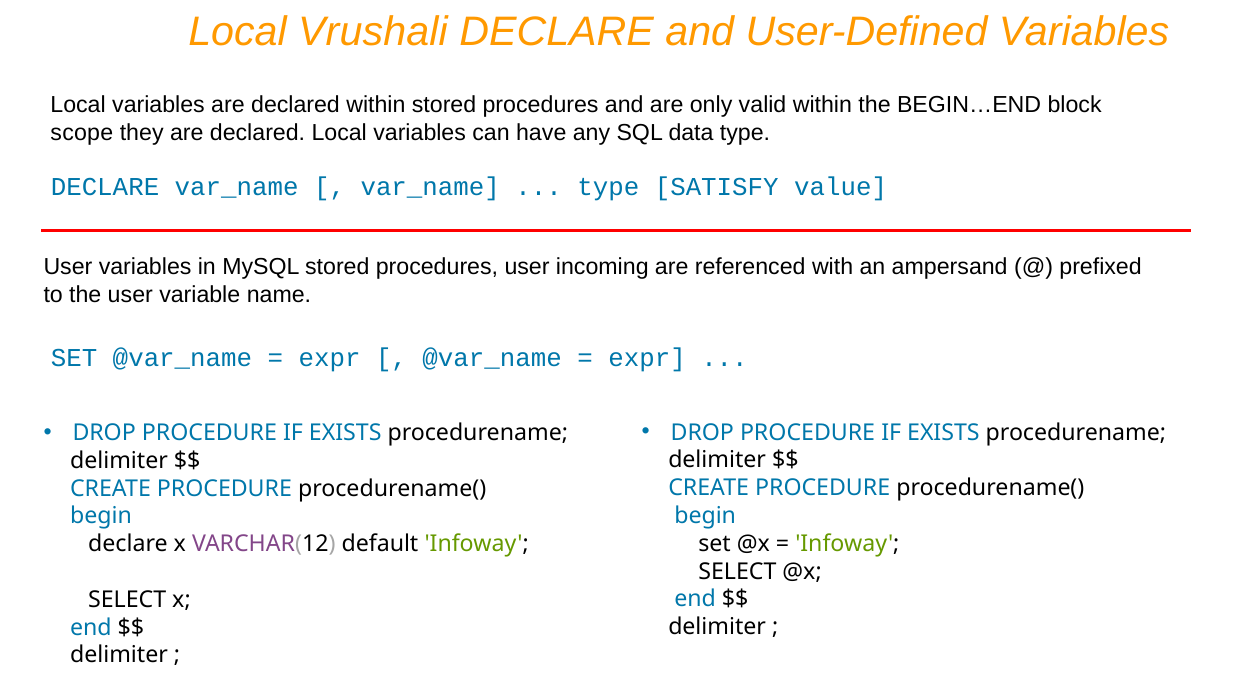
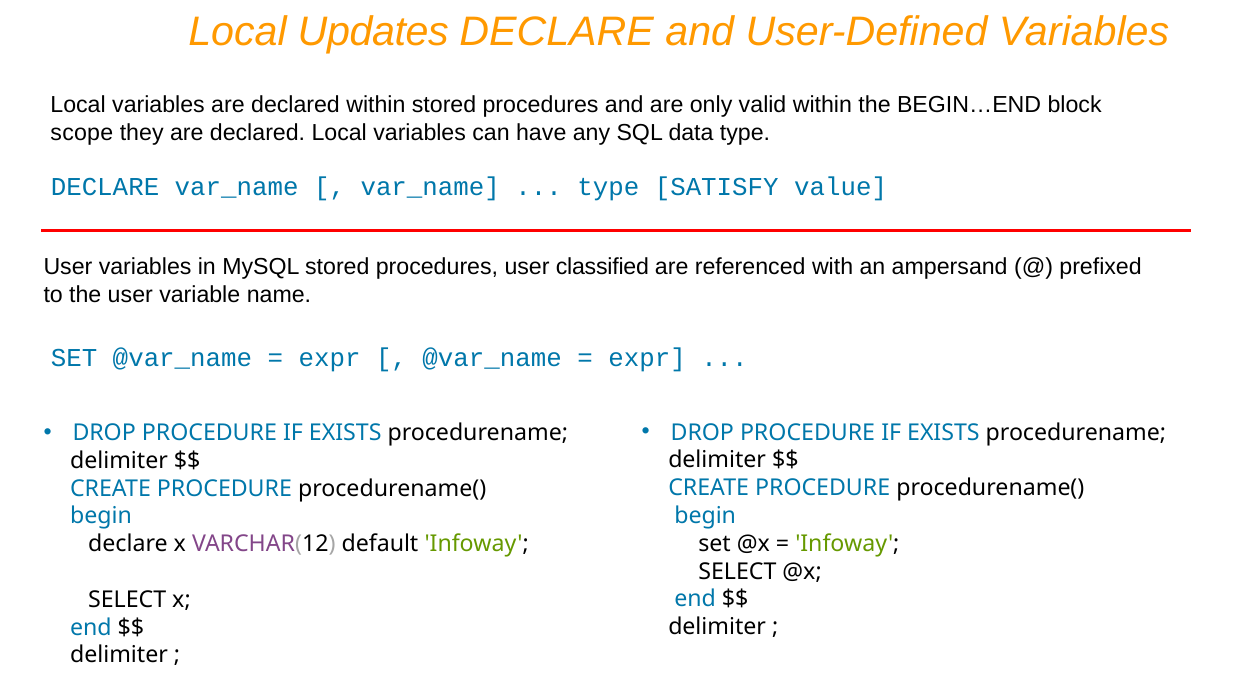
Vrushali: Vrushali -> Updates (373, 32)
incoming: incoming -> classified (602, 267)
